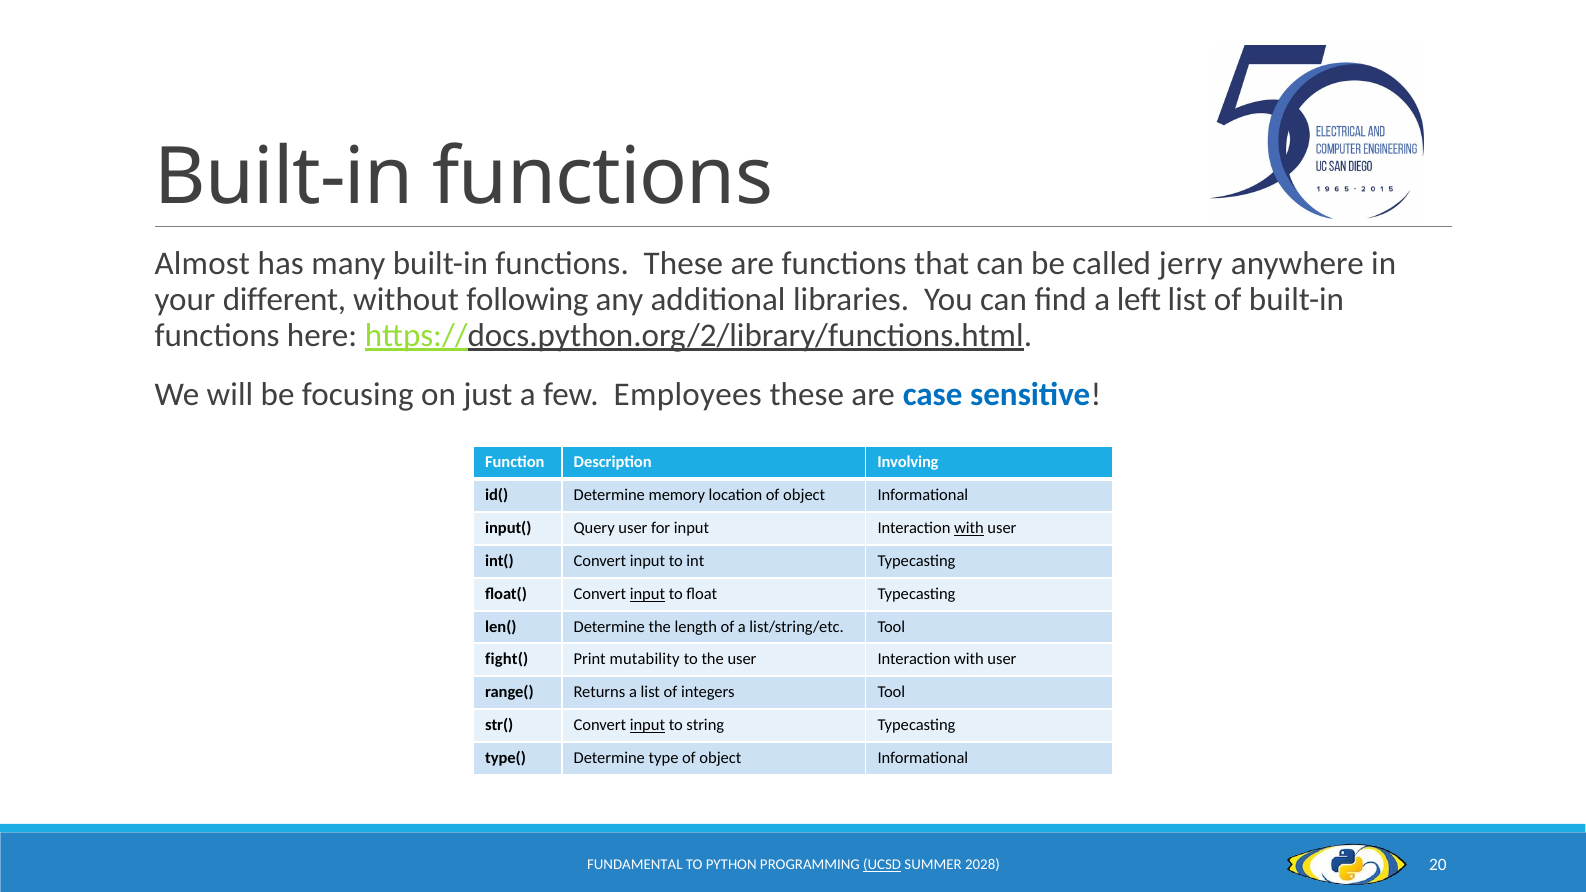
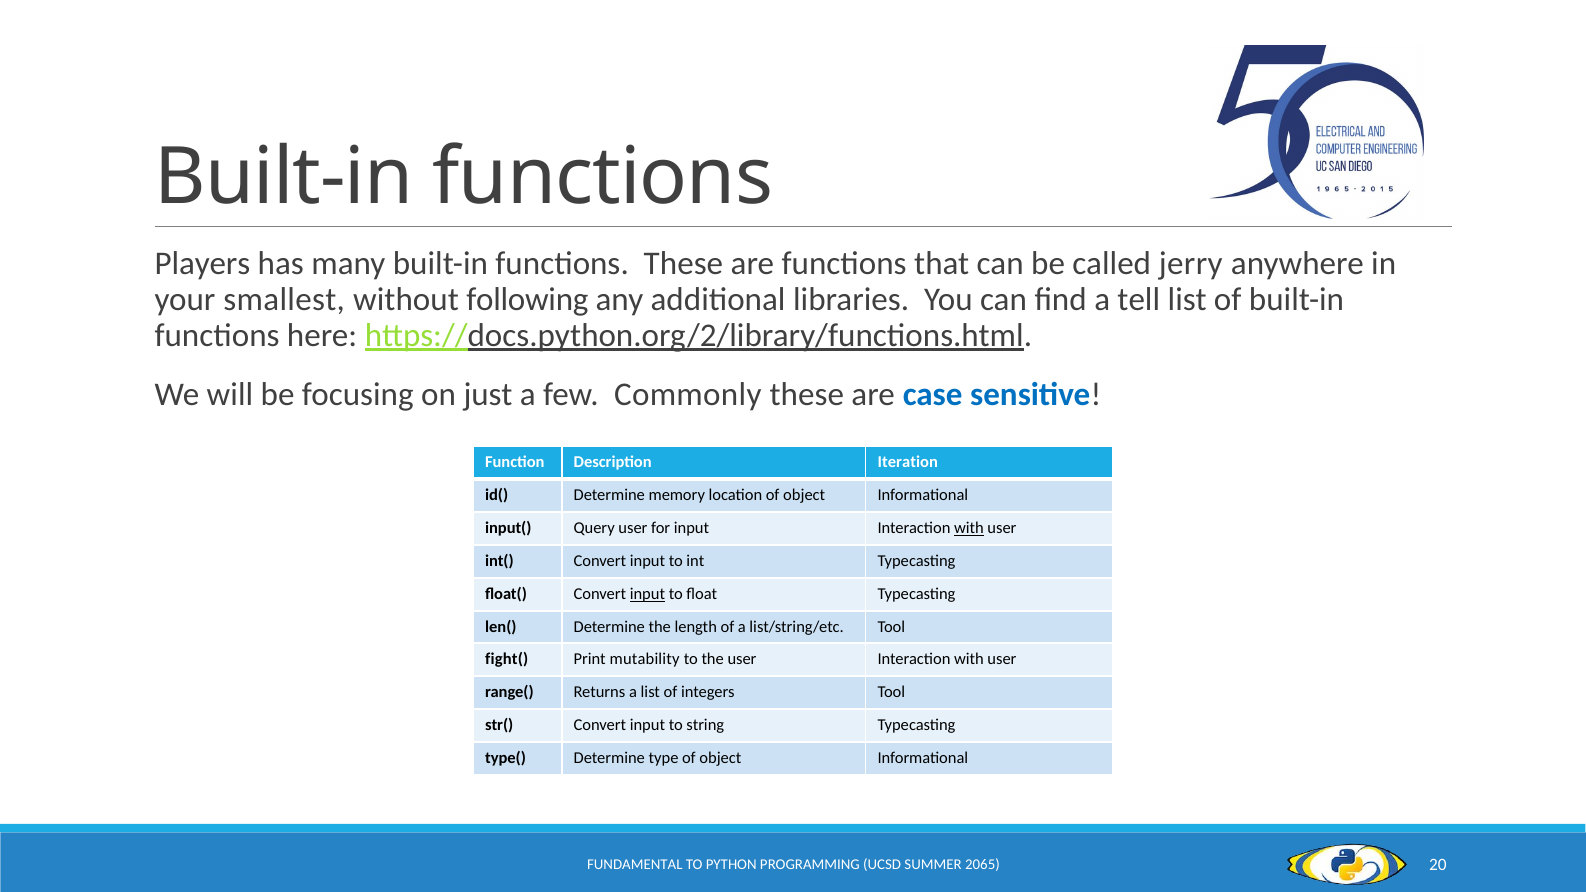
Almost: Almost -> Players (202, 264)
different: different -> smallest (284, 299)
left: left -> tell (1139, 299)
Employees: Employees -> Commonly (688, 395)
Involving: Involving -> Iteration (908, 462)
input underline: present -> none (647, 725)
UCSD underline: present -> none (882, 865)
2028: 2028 -> 2065 (982, 865)
